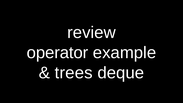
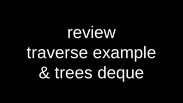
operator: operator -> traverse (57, 53)
